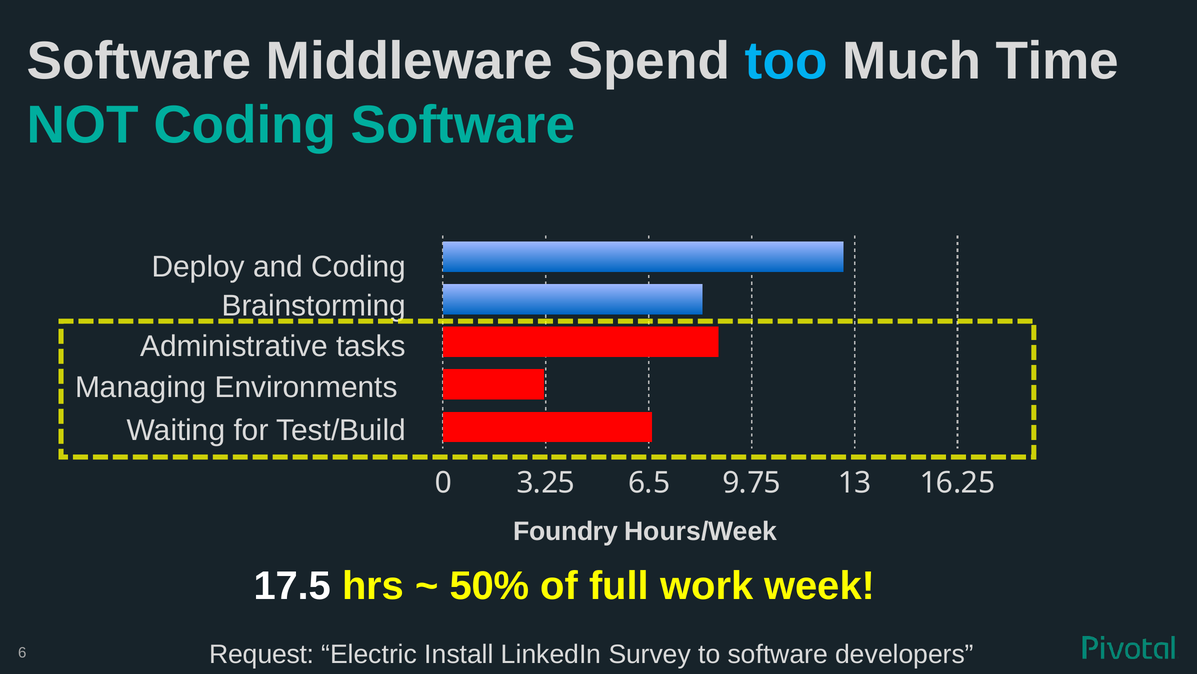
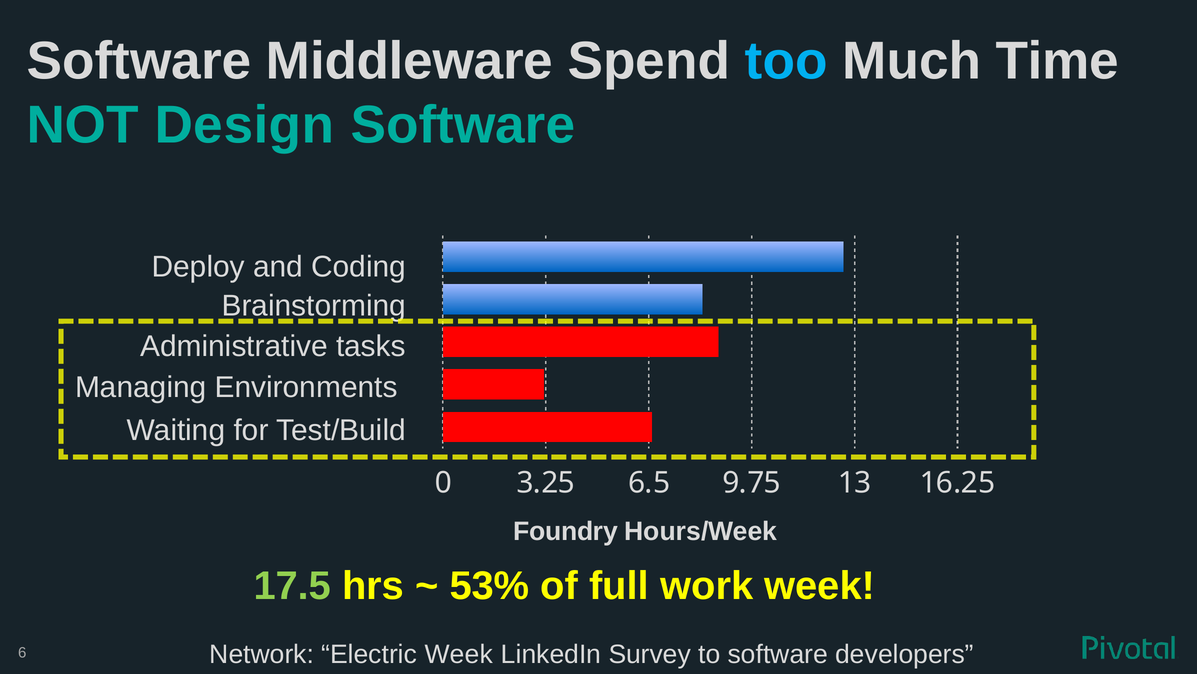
NOT Coding: Coding -> Design (244, 125)
17.5 colour: white -> light green (292, 585)
50%: 50% -> 53% (489, 585)
Request: Request -> Network (262, 654)
Electric Install: Install -> Week (459, 654)
